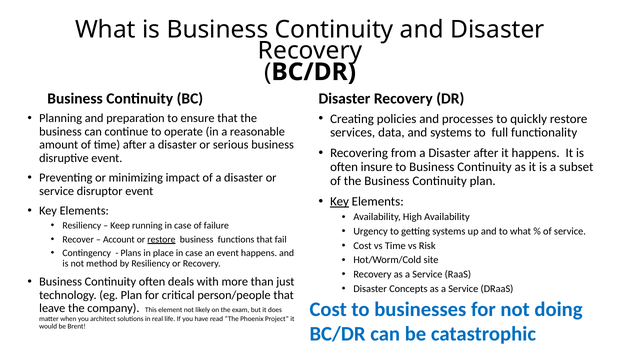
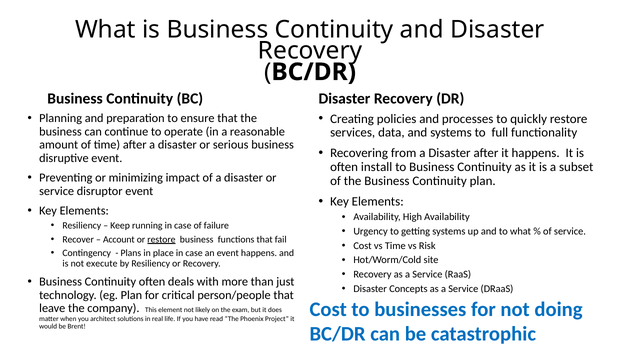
insure: insure -> install (377, 167)
Key underline: present -> none (340, 202)
method: method -> execute (102, 264)
